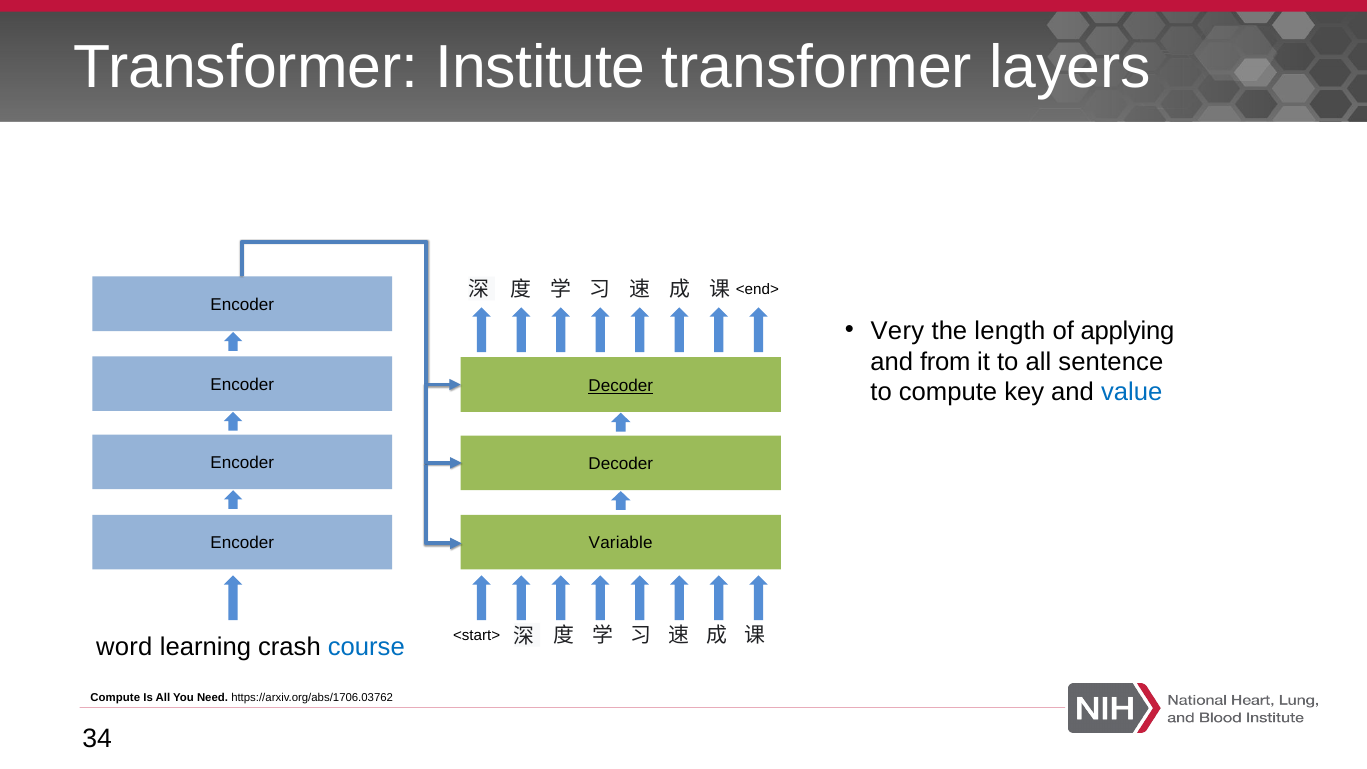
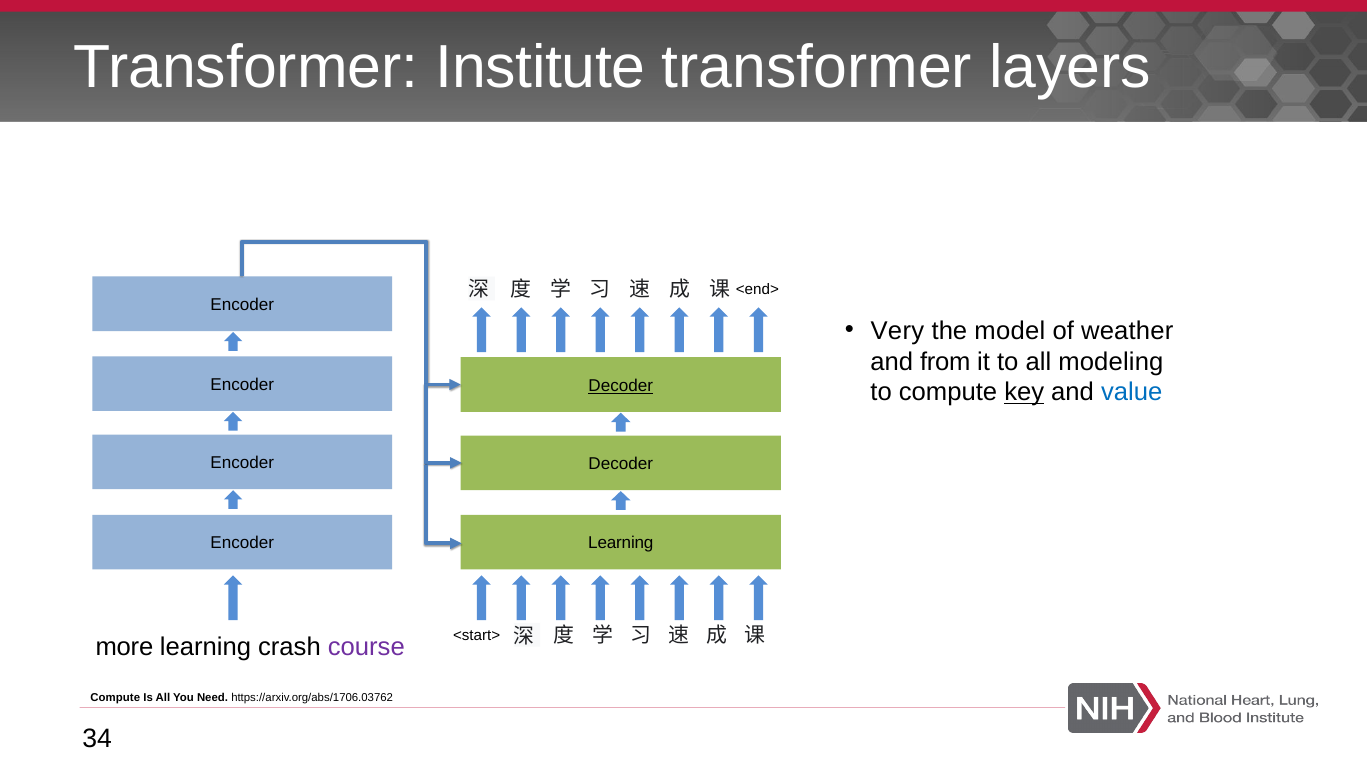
length: length -> model (1010, 331)
applying: applying -> weather (1127, 331)
sentence: sentence -> modeling (1111, 362)
key underline: none -> present (1024, 392)
Variable: Variable -> Learning (621, 543)
word: word -> more (124, 647)
course colour: blue -> purple (366, 647)
